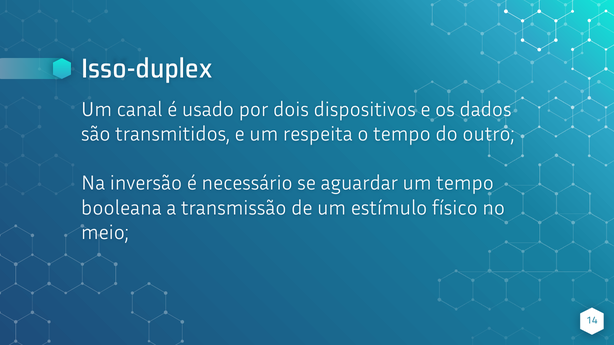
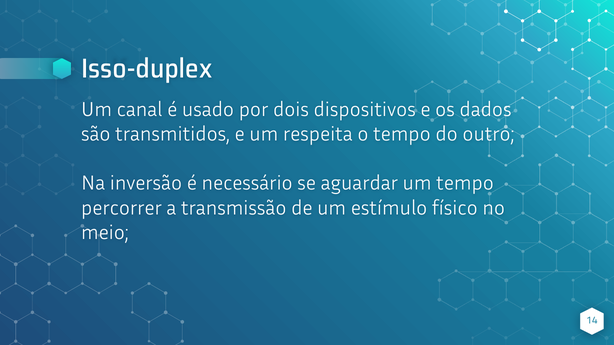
booleana: booleana -> percorrer (121, 208)
